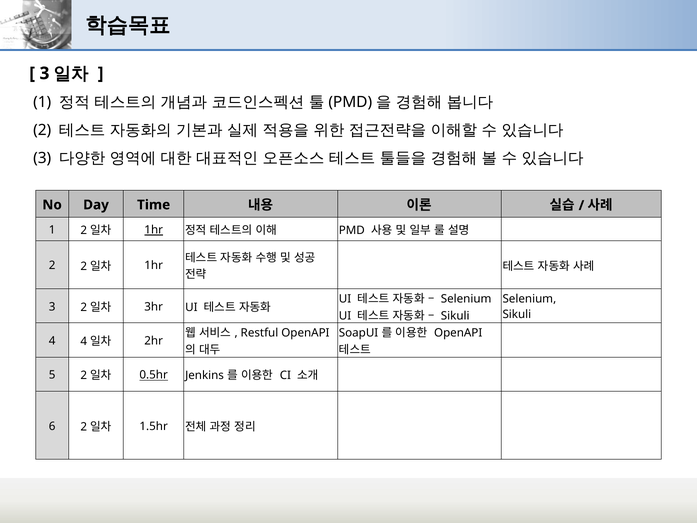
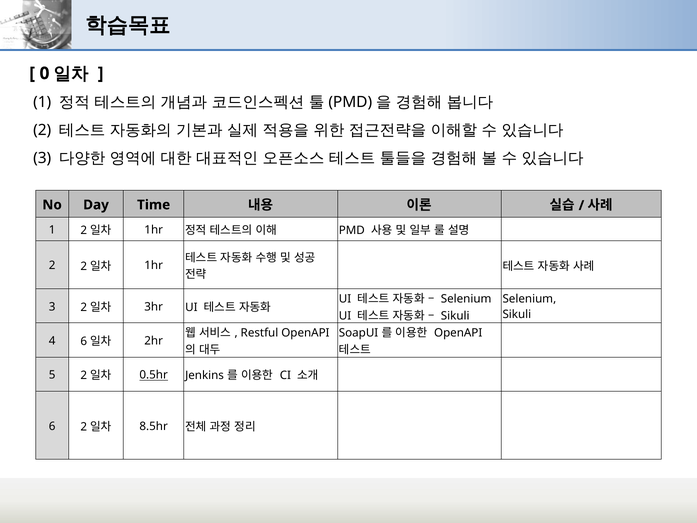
3: 3 -> 0 (44, 73)
1hr underline: present -> none (154, 230)
4 4: 4 -> 6 (84, 341)
1.5hr: 1.5hr -> 8.5hr (154, 426)
